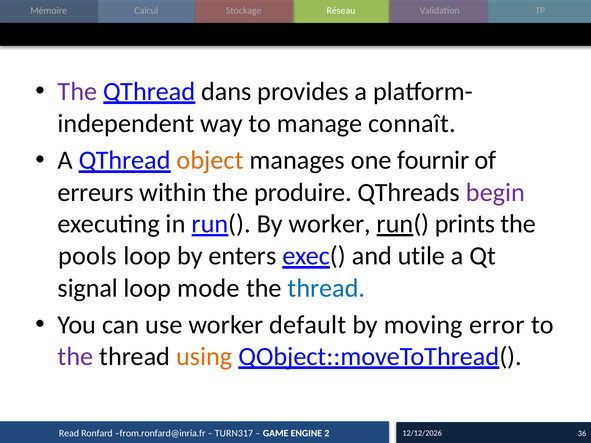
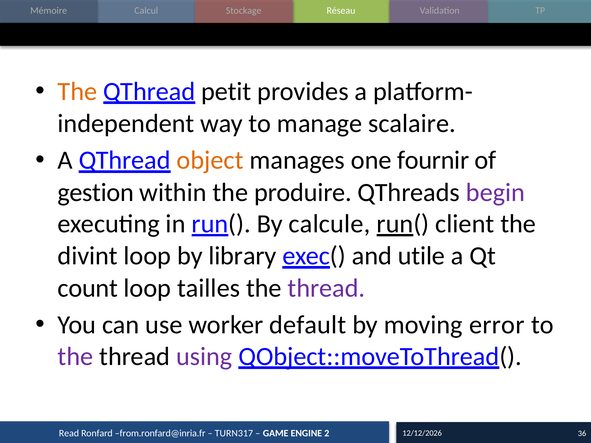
The colour: purple -> orange (77, 91)
dans: dans -> petit (226, 91)
connaît: connaît -> scalaire (412, 124)
erreurs: erreurs -> gestion (96, 192)
By worker: worker -> calcule (329, 224)
prints: prints -> client (465, 224)
pools: pools -> divint (88, 256)
enters: enters -> library (242, 256)
signal: signal -> count (88, 288)
mode: mode -> tailles (209, 288)
thread colour: blue -> purple (326, 288)
using colour: orange -> purple (204, 357)
